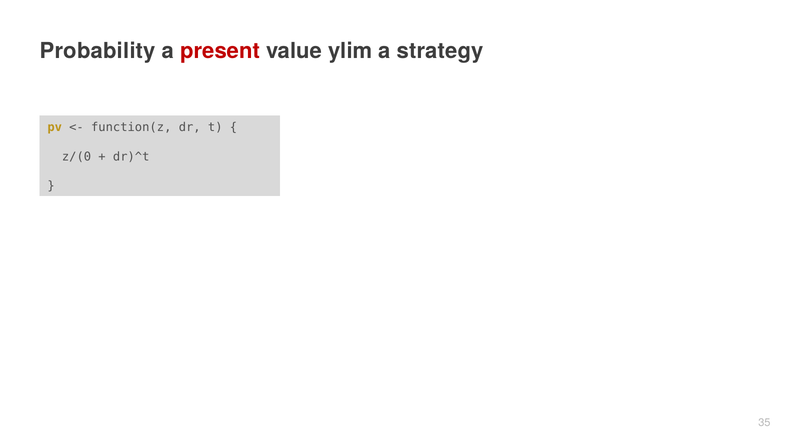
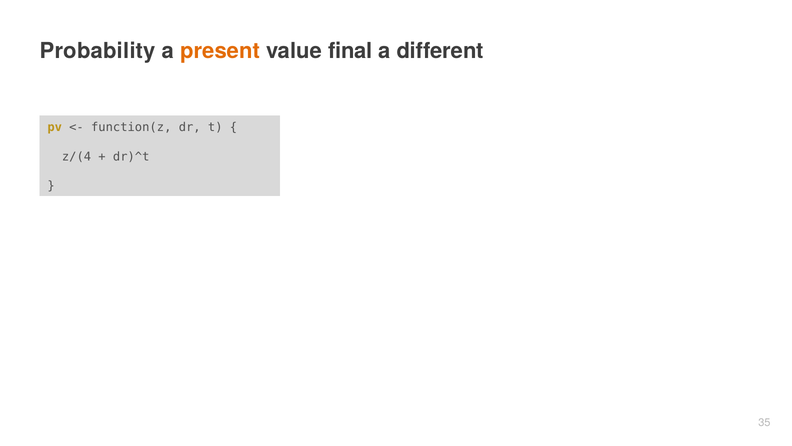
present colour: red -> orange (220, 51)
ylim: ylim -> final (350, 51)
strategy: strategy -> different (440, 51)
z/(0: z/(0 -> z/(4 (77, 156)
